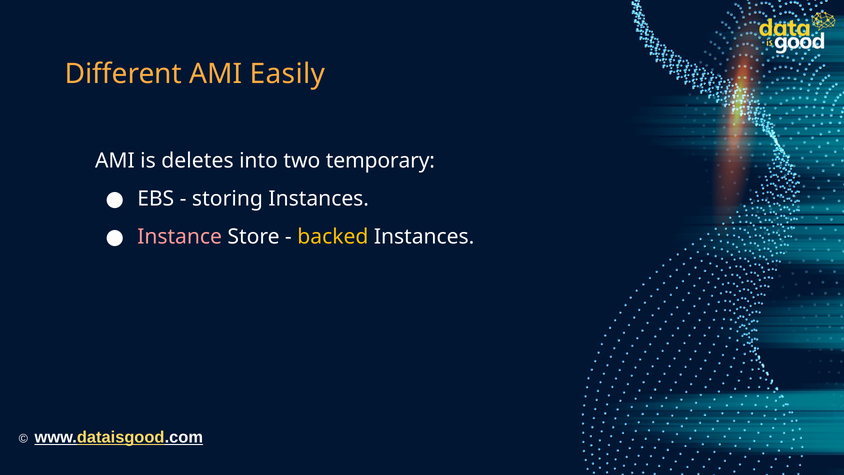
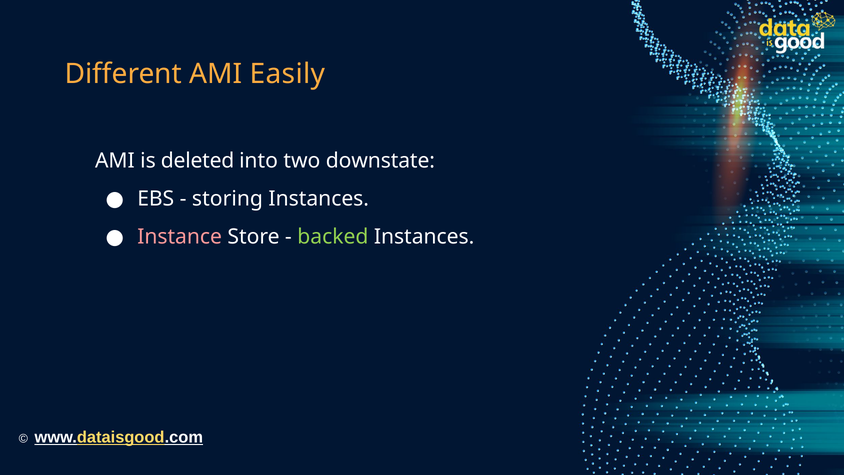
deletes: deletes -> deleted (198, 161)
temporary: temporary -> downstate (380, 161)
backed colour: yellow -> light green (333, 237)
